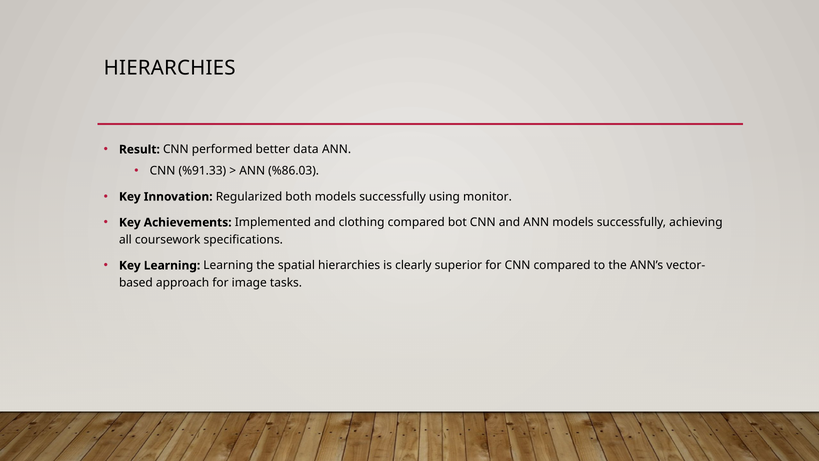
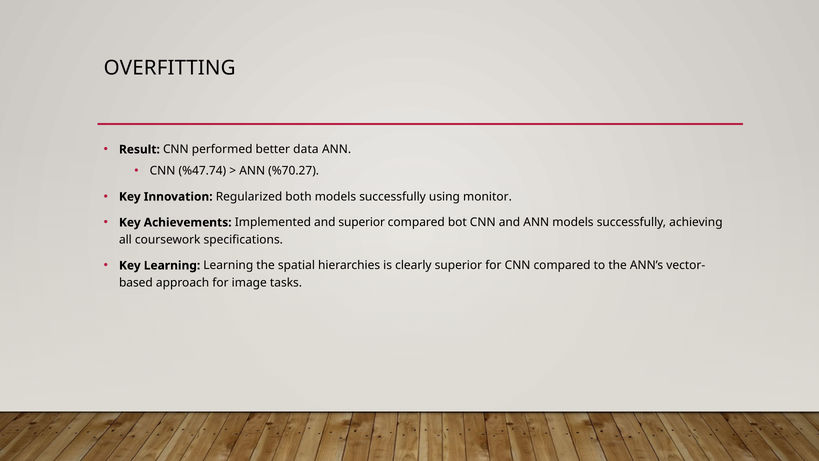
HIERARCHIES: HIERARCHIES -> OVERFITTING (170, 68)
%91.33: %91.33 -> %47.74 (202, 171)
%86.03: %86.03 -> %70.27 (294, 171)
and clothing: clothing -> superior (362, 222)
